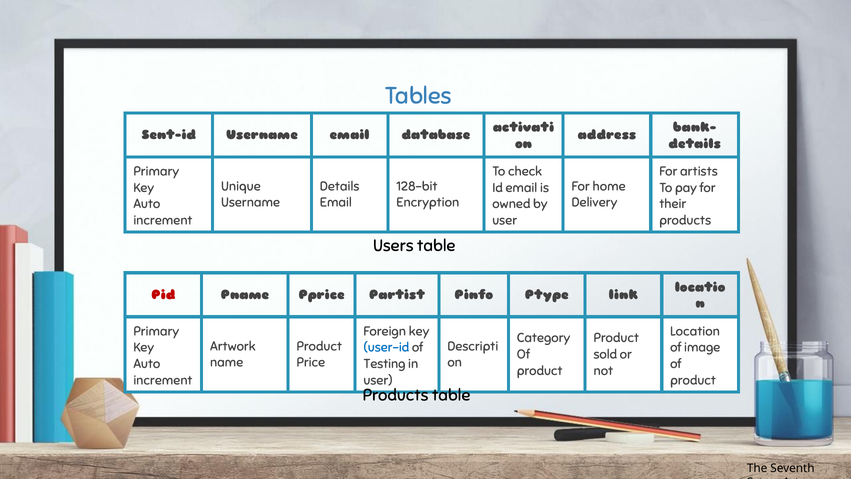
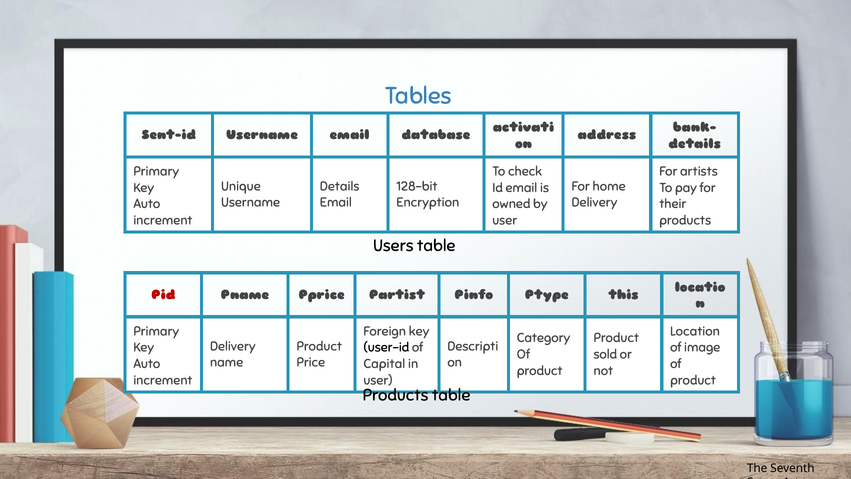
link: link -> this (623, 295)
Artwork: Artwork -> Delivery (233, 346)
user-id colour: blue -> black (386, 347)
Testing: Testing -> Capital (384, 364)
